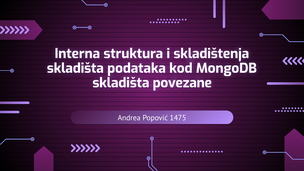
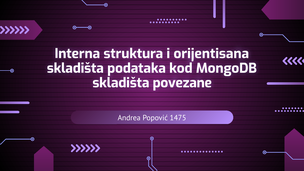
skladištenja: skladištenja -> orijentisana (211, 54)
